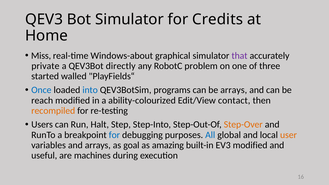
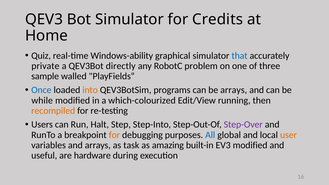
Miss: Miss -> Quiz (41, 56)
Windows-about: Windows-about -> Windows-ability (122, 56)
that colour: purple -> blue (240, 56)
started: started -> sample (45, 76)
into colour: blue -> orange (90, 90)
reach: reach -> while (42, 100)
ability-colourized: ability-colourized -> which-colourized (142, 100)
contact: contact -> running (234, 100)
Step-Over colour: orange -> purple (243, 125)
for colour: blue -> orange (114, 135)
goal: goal -> task (131, 145)
machines: machines -> hardware (92, 156)
